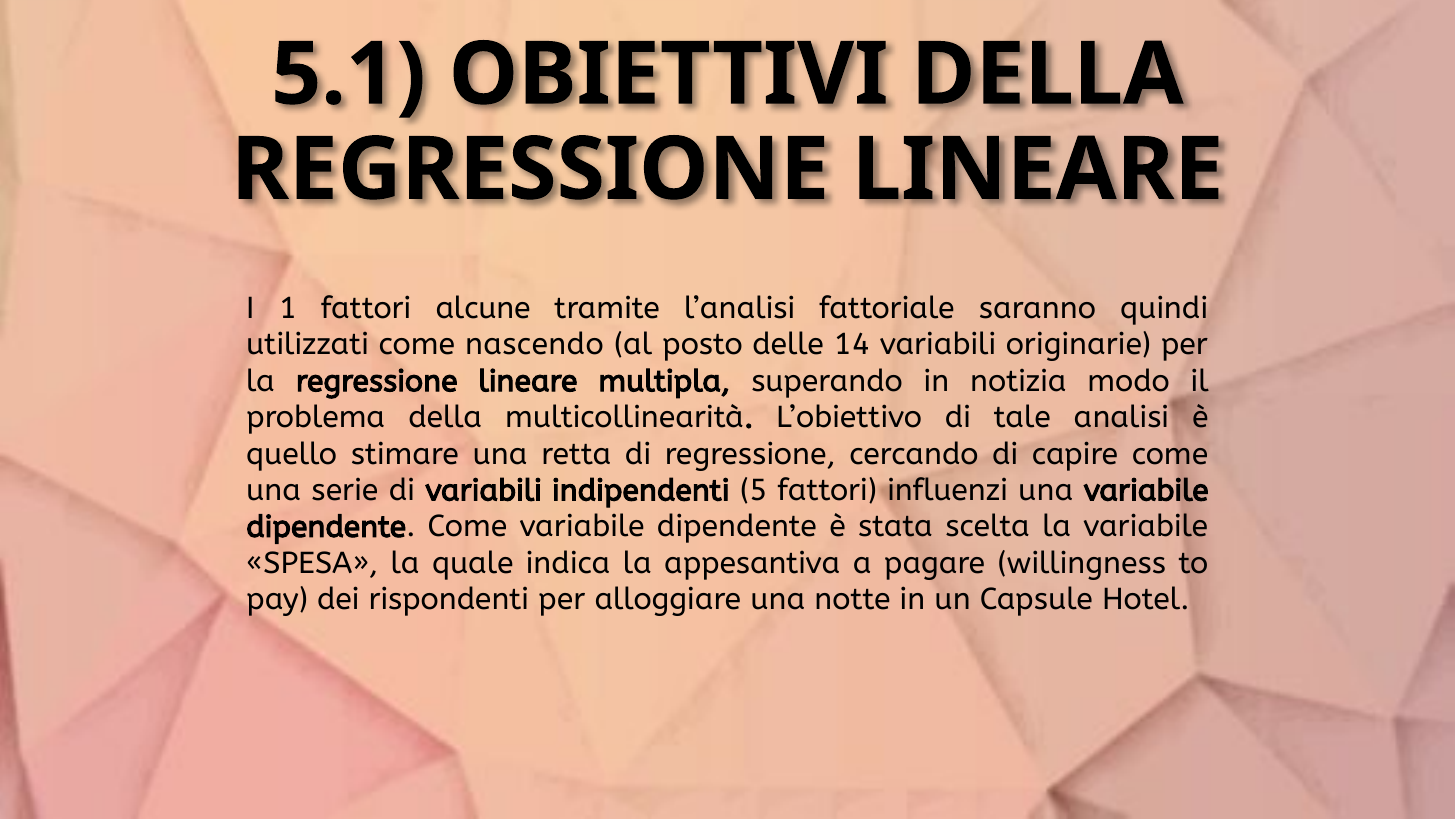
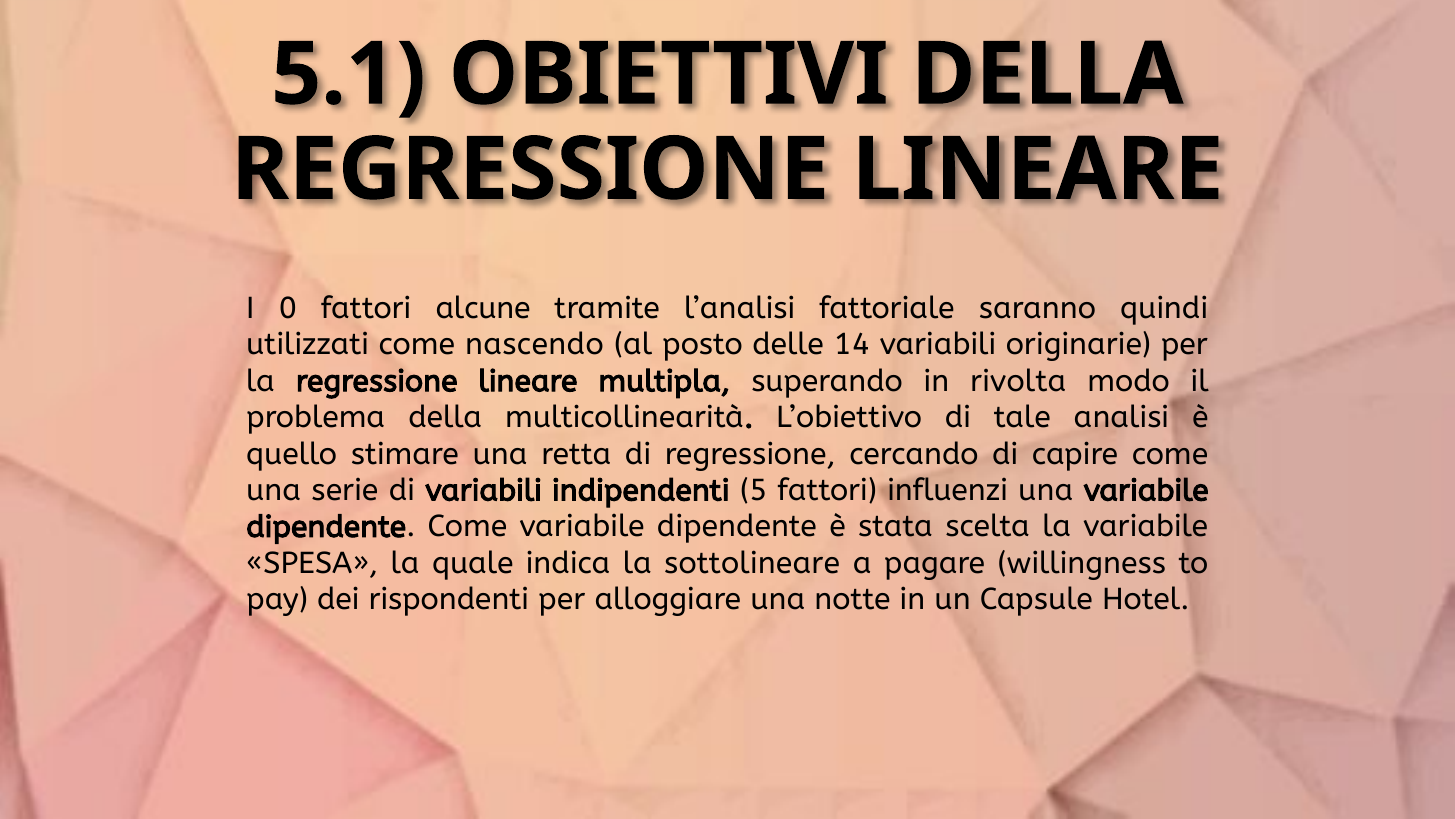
1: 1 -> 0 (288, 308)
notizia: notizia -> rivolta (1018, 381)
appesantiva: appesantiva -> sottolineare (752, 563)
